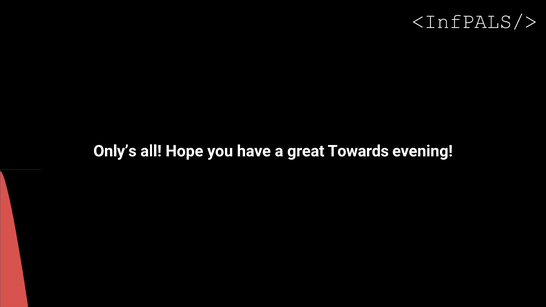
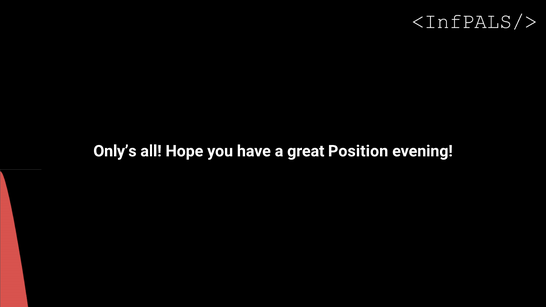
Towards: Towards -> Position (358, 151)
